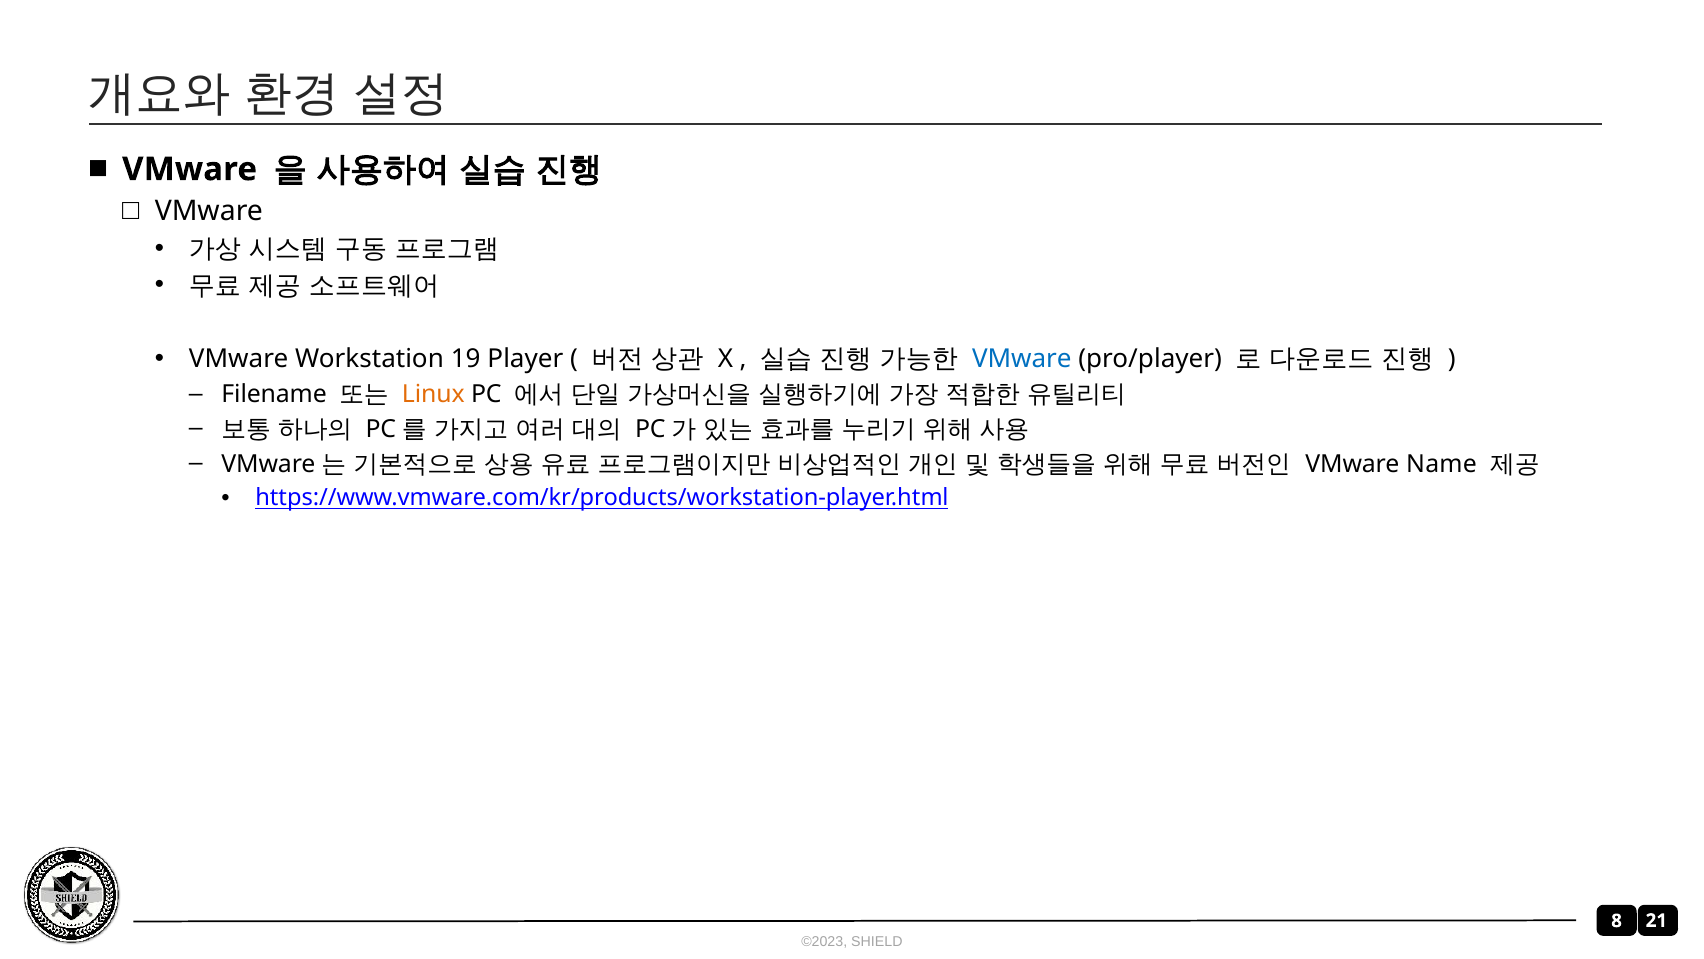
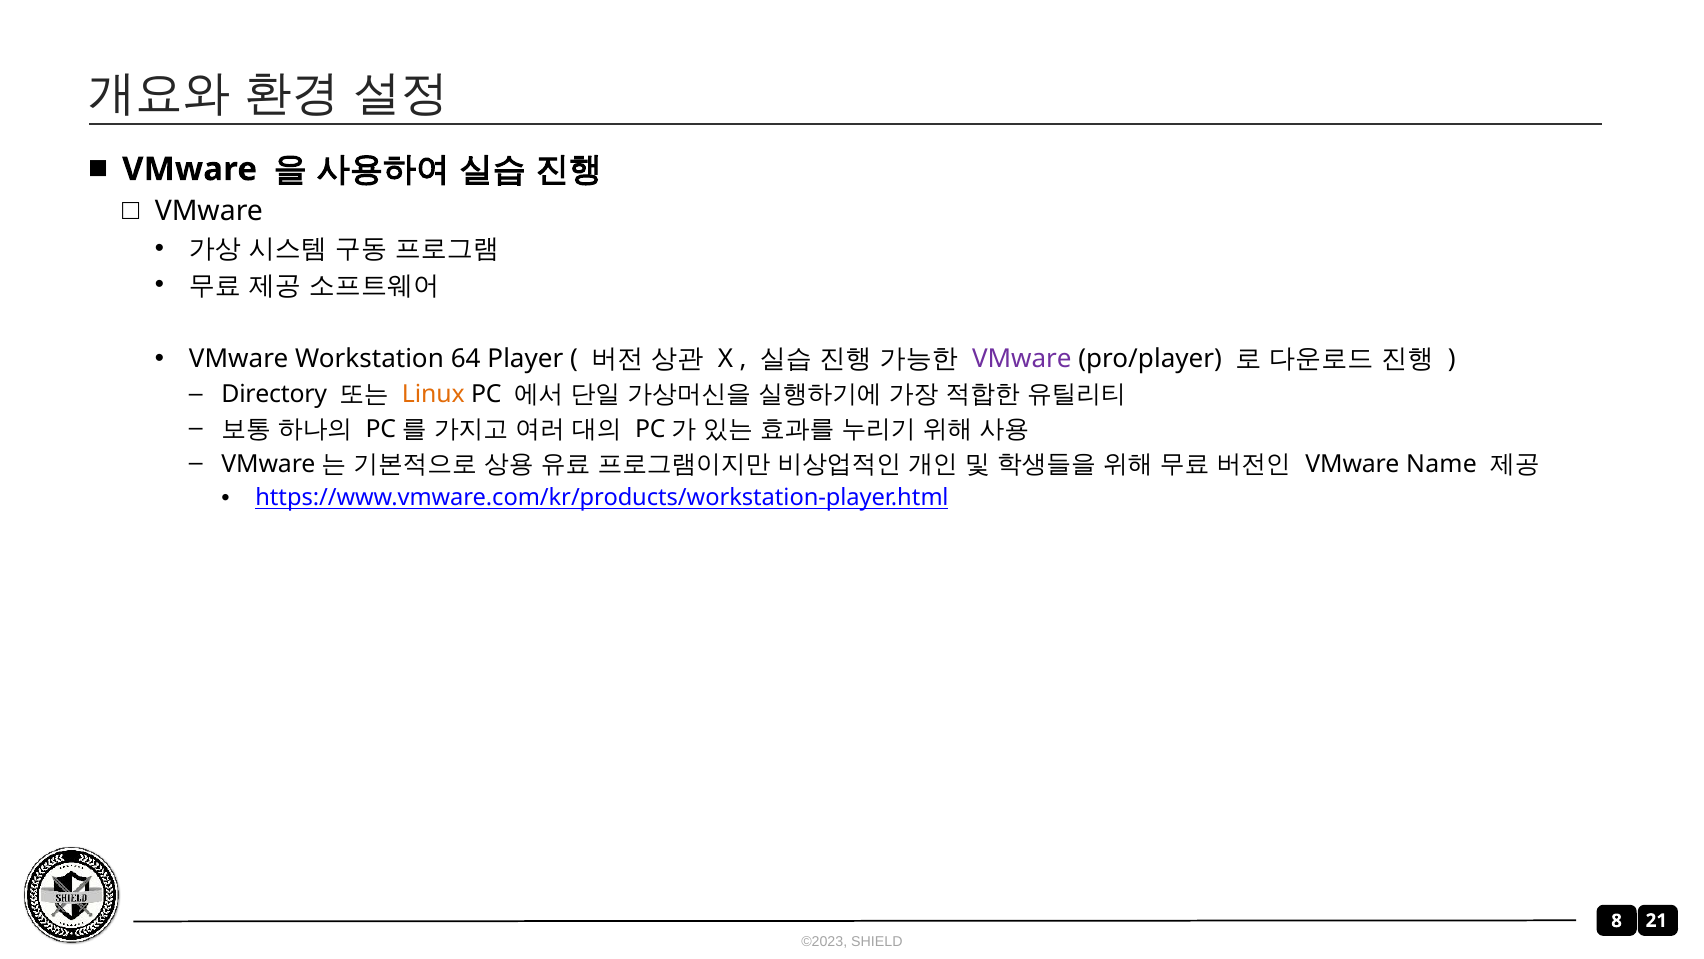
19: 19 -> 64 (466, 359)
VMware colour: blue -> purple (1022, 359)
Filename: Filename -> Directory (274, 394)
